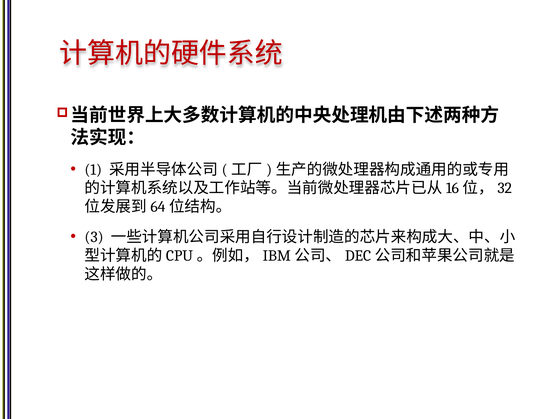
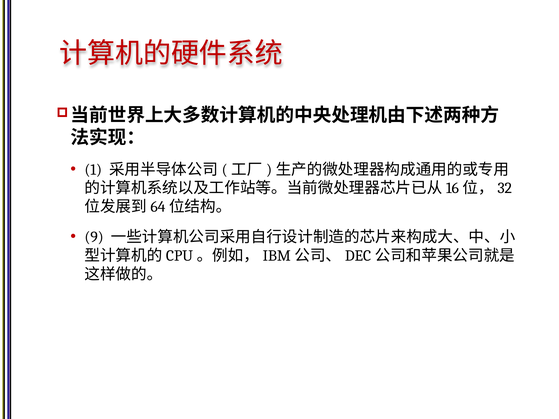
3: 3 -> 9 (94, 237)
